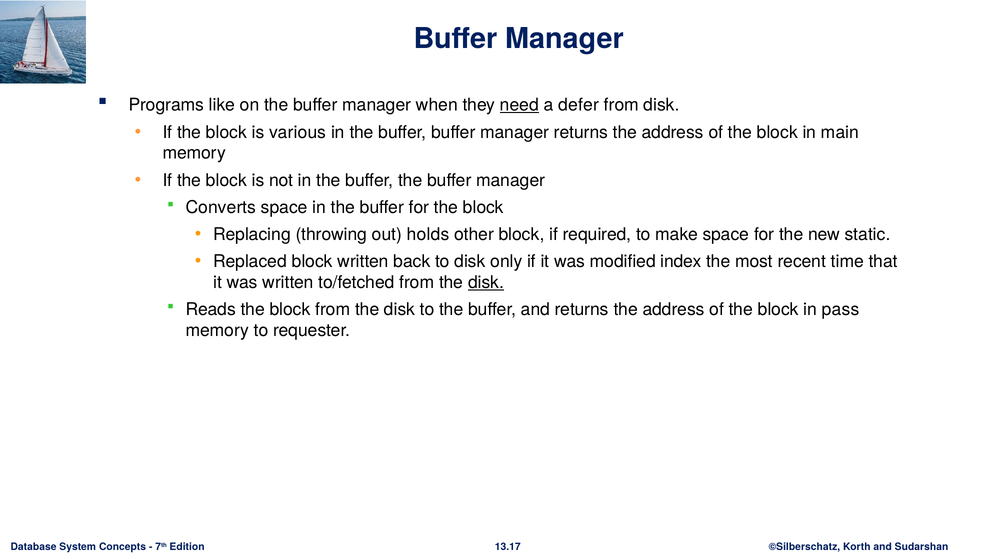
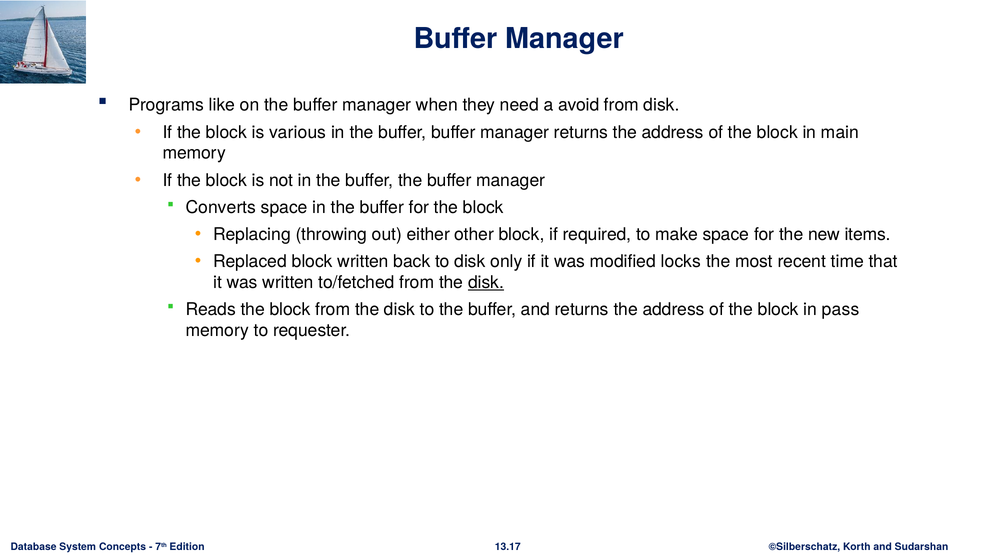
need underline: present -> none (519, 105)
defer: defer -> avoid (579, 105)
holds: holds -> either (428, 235)
static: static -> items (868, 235)
index: index -> locks (681, 262)
